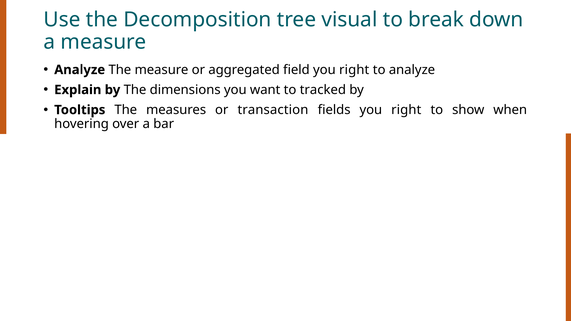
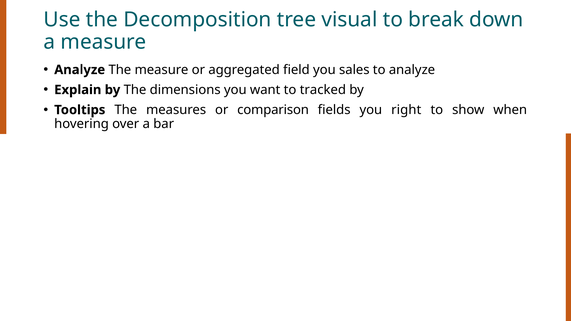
field you right: right -> sales (354, 70)
transaction: transaction -> comparison (273, 110)
